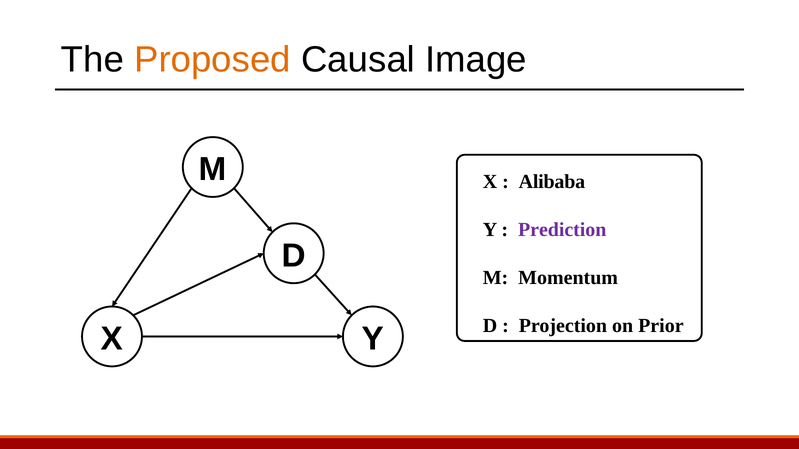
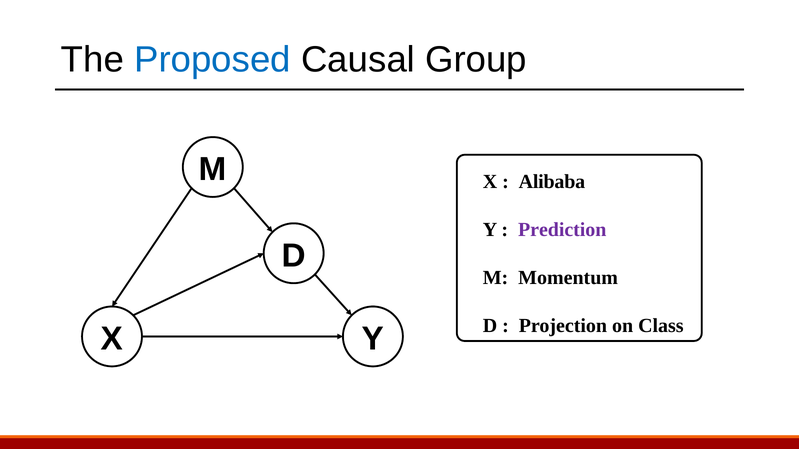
Proposed colour: orange -> blue (212, 60)
Image: Image -> Group (476, 60)
Prior: Prior -> Class (661, 326)
